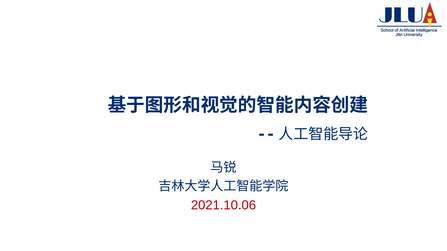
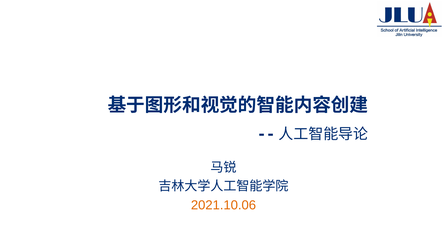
2021.10.06 colour: red -> orange (223, 205)
